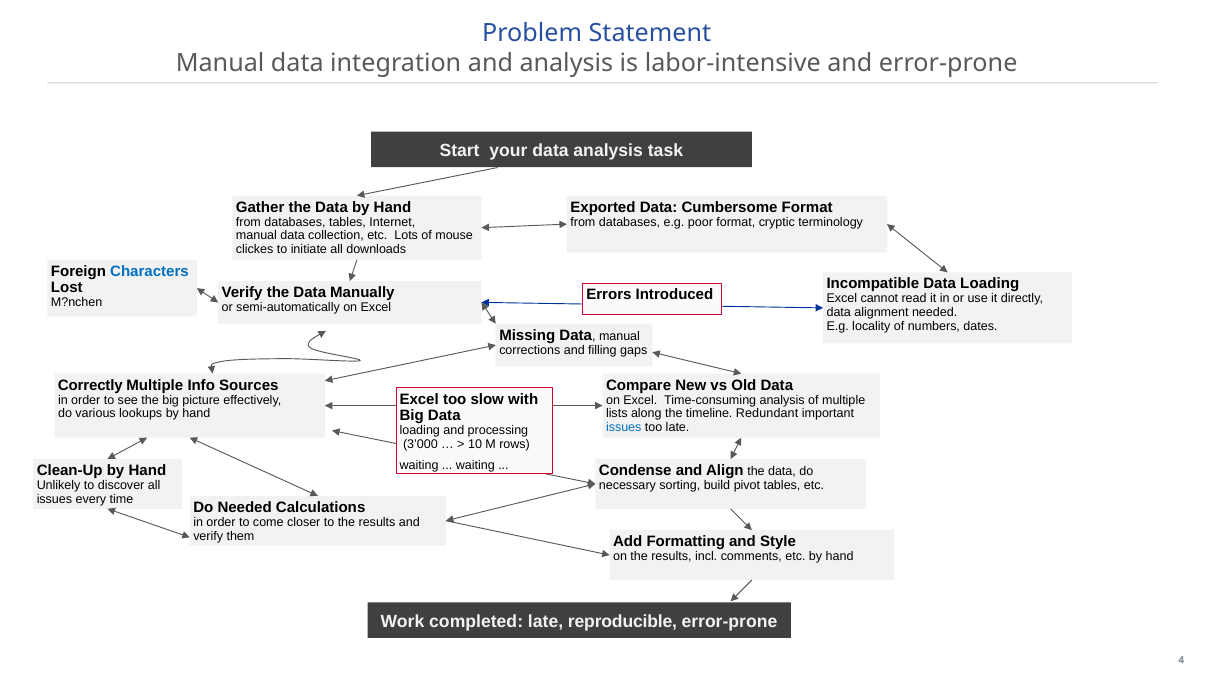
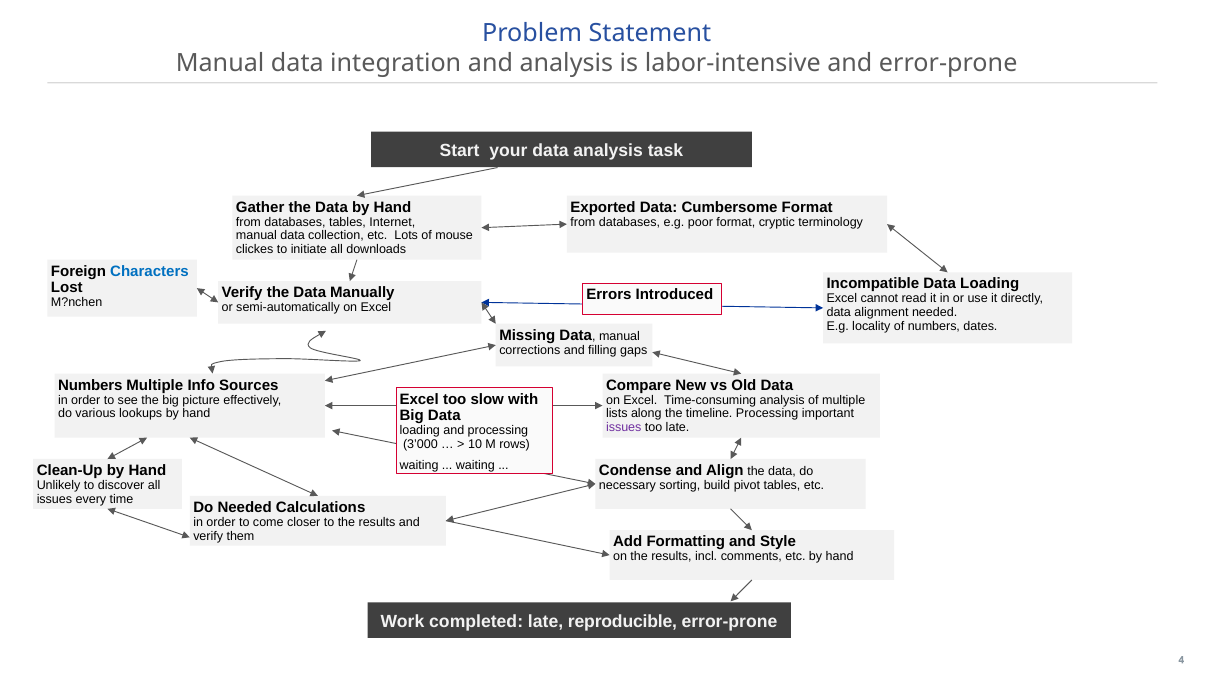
Correctly: Correctly -> Numbers (90, 385)
timeline Redundant: Redundant -> Processing (767, 414)
issues colour: blue -> purple (624, 427)
